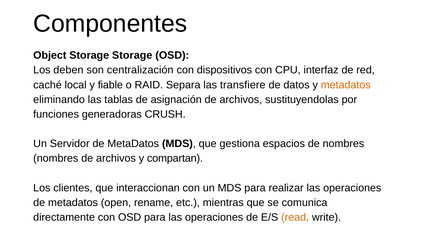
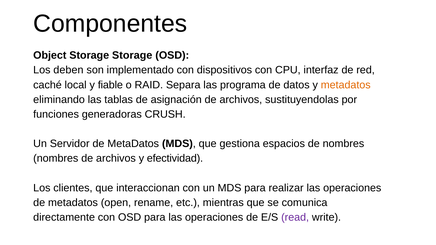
centralización: centralización -> implementado (140, 70)
transfiere: transfiere -> programa (243, 85)
compartan: compartan -> efectividad (175, 159)
read colour: orange -> purple (295, 217)
